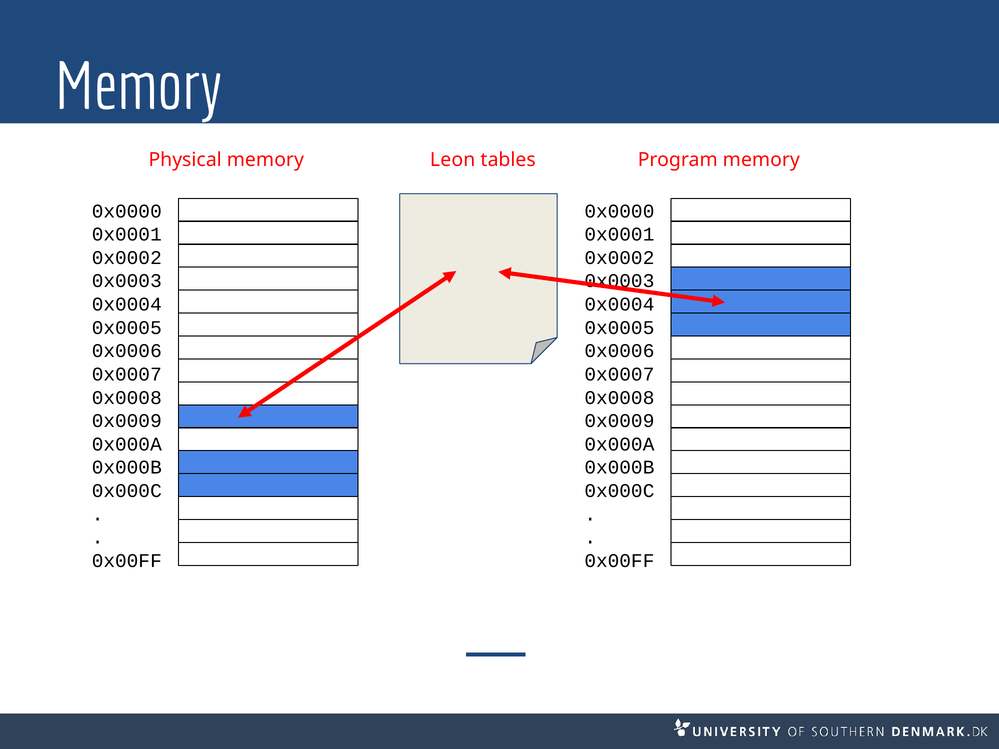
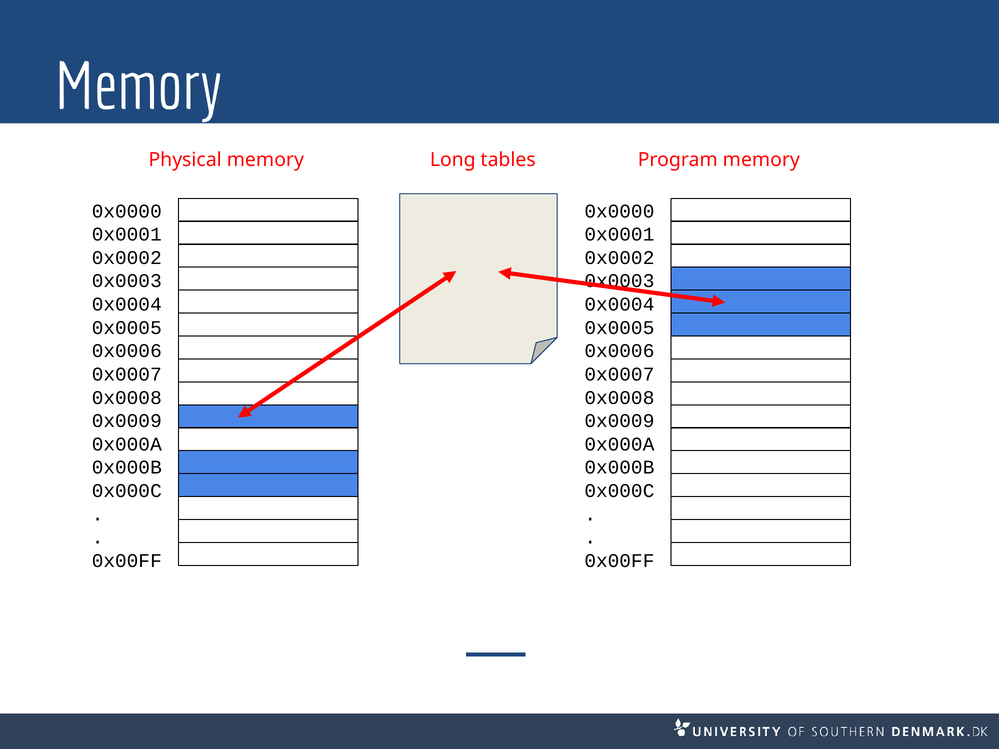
Leon: Leon -> Long (453, 160)
